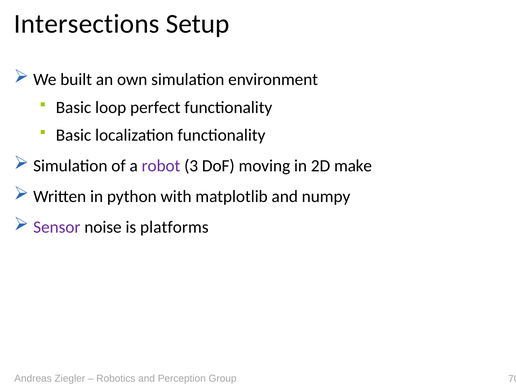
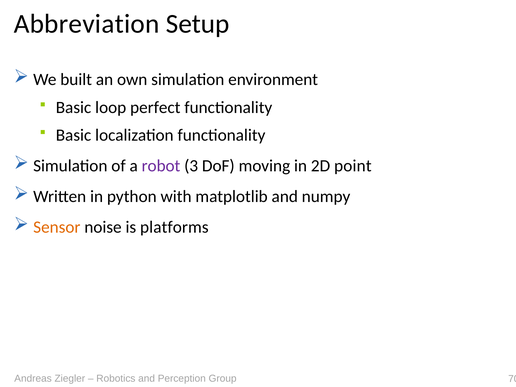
Intersections: Intersections -> Abbreviation (87, 24)
make: make -> point (353, 166)
Sensor colour: purple -> orange (57, 227)
